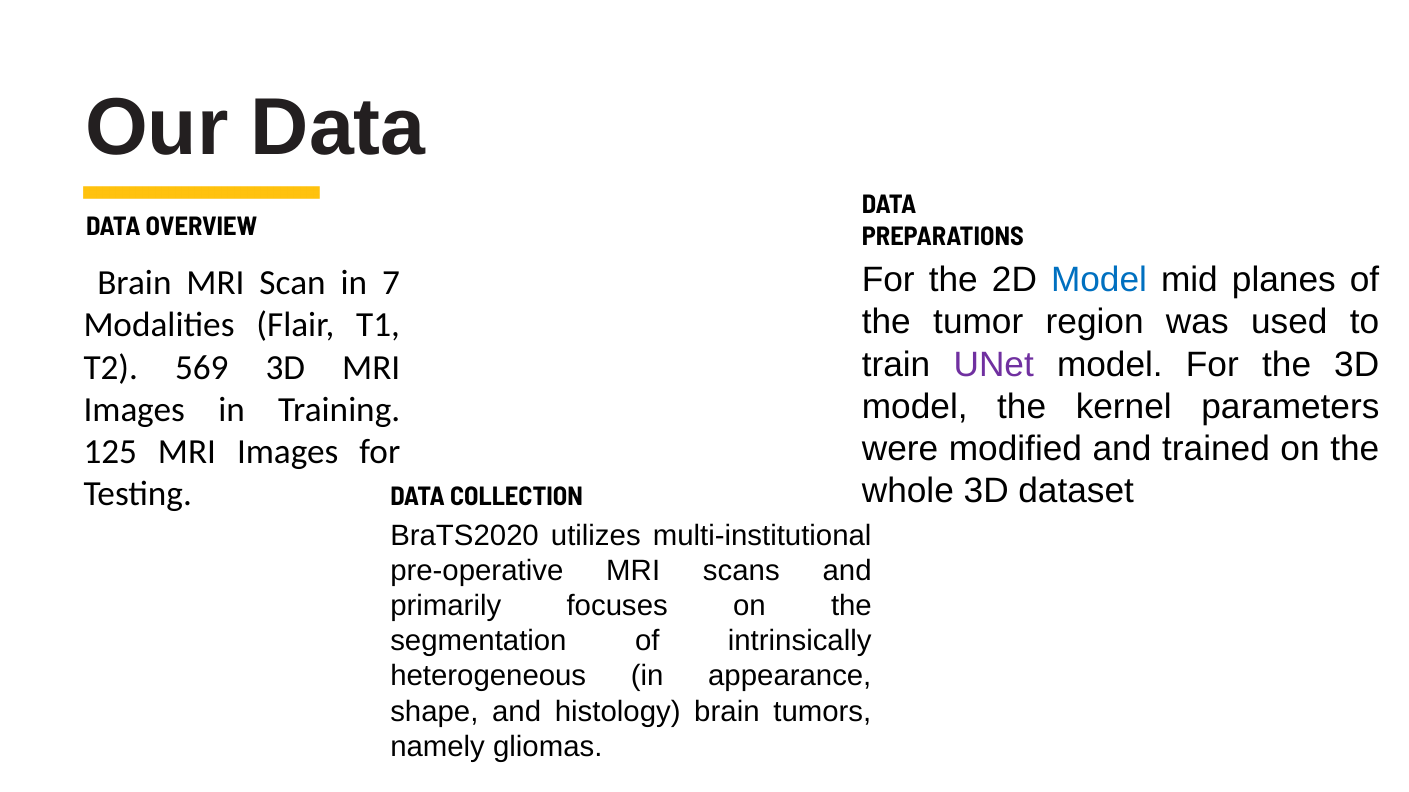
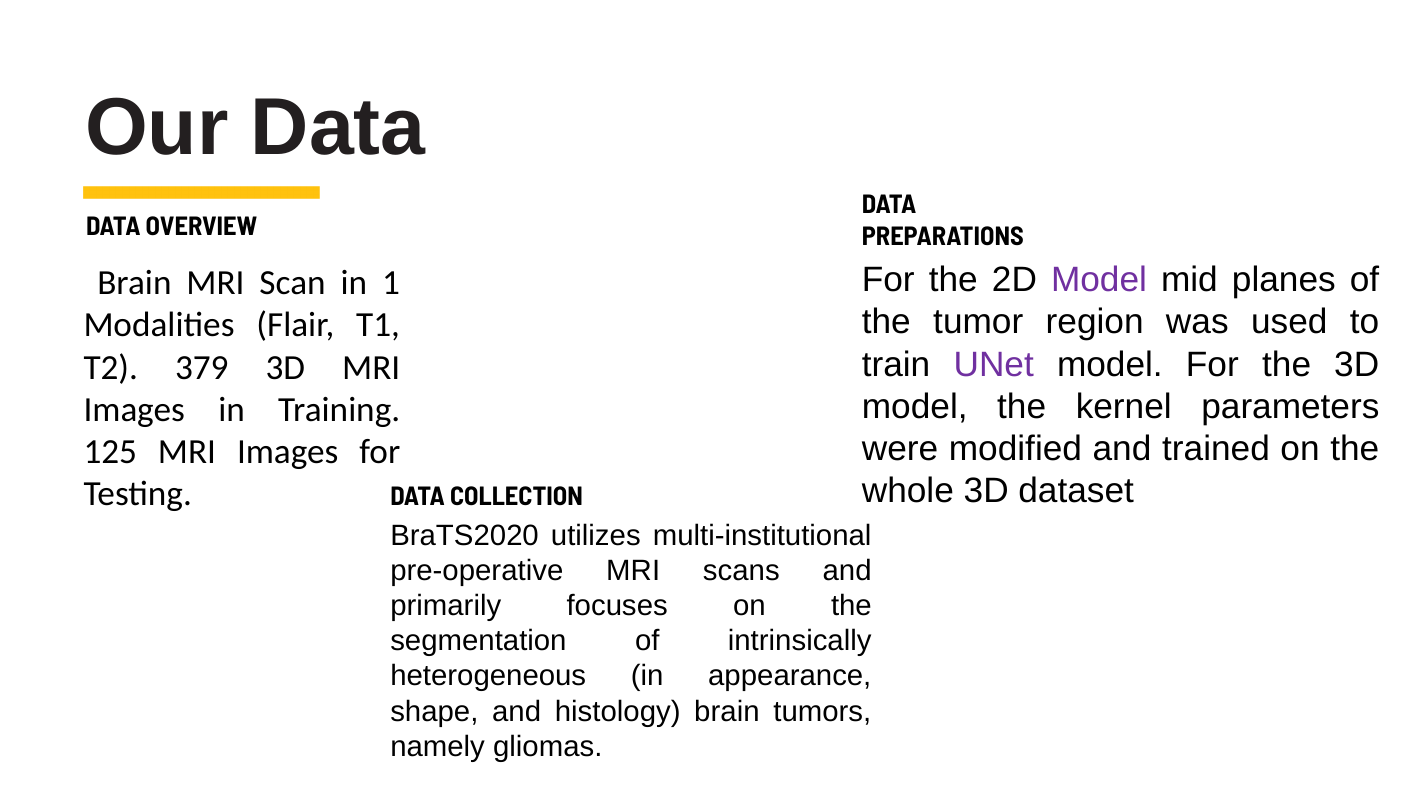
Model colour: blue -> purple (1099, 280)
7: 7 -> 1 (391, 283)
569: 569 -> 379 (202, 368)
